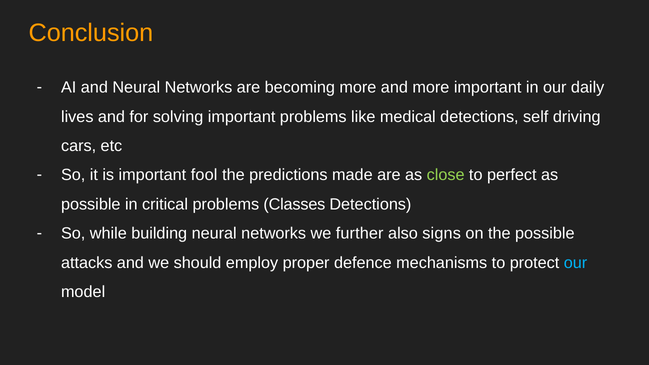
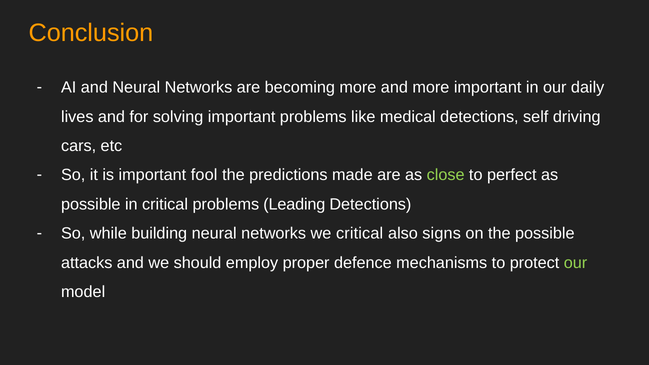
Classes: Classes -> Leading (294, 204)
we further: further -> critical (360, 234)
our colour: light blue -> light green (575, 263)
